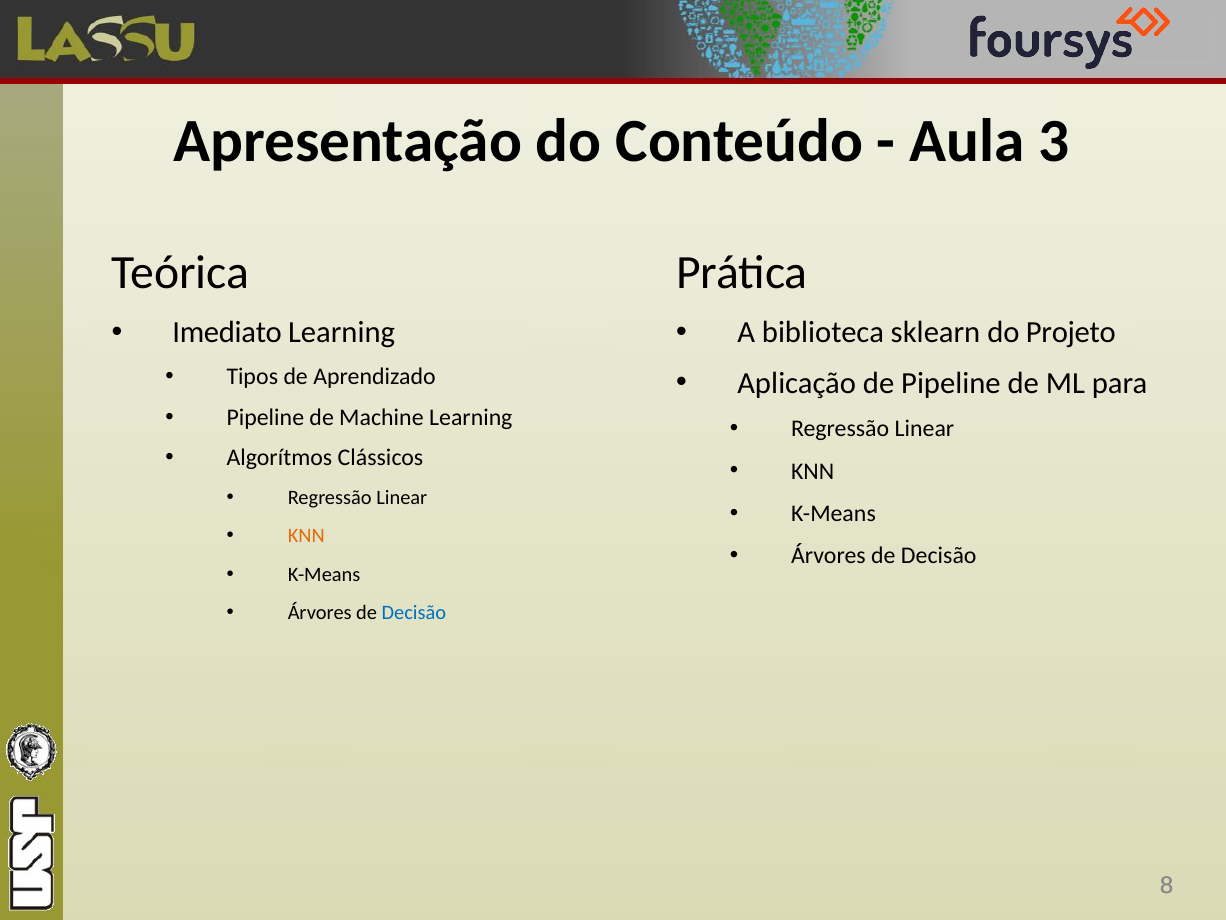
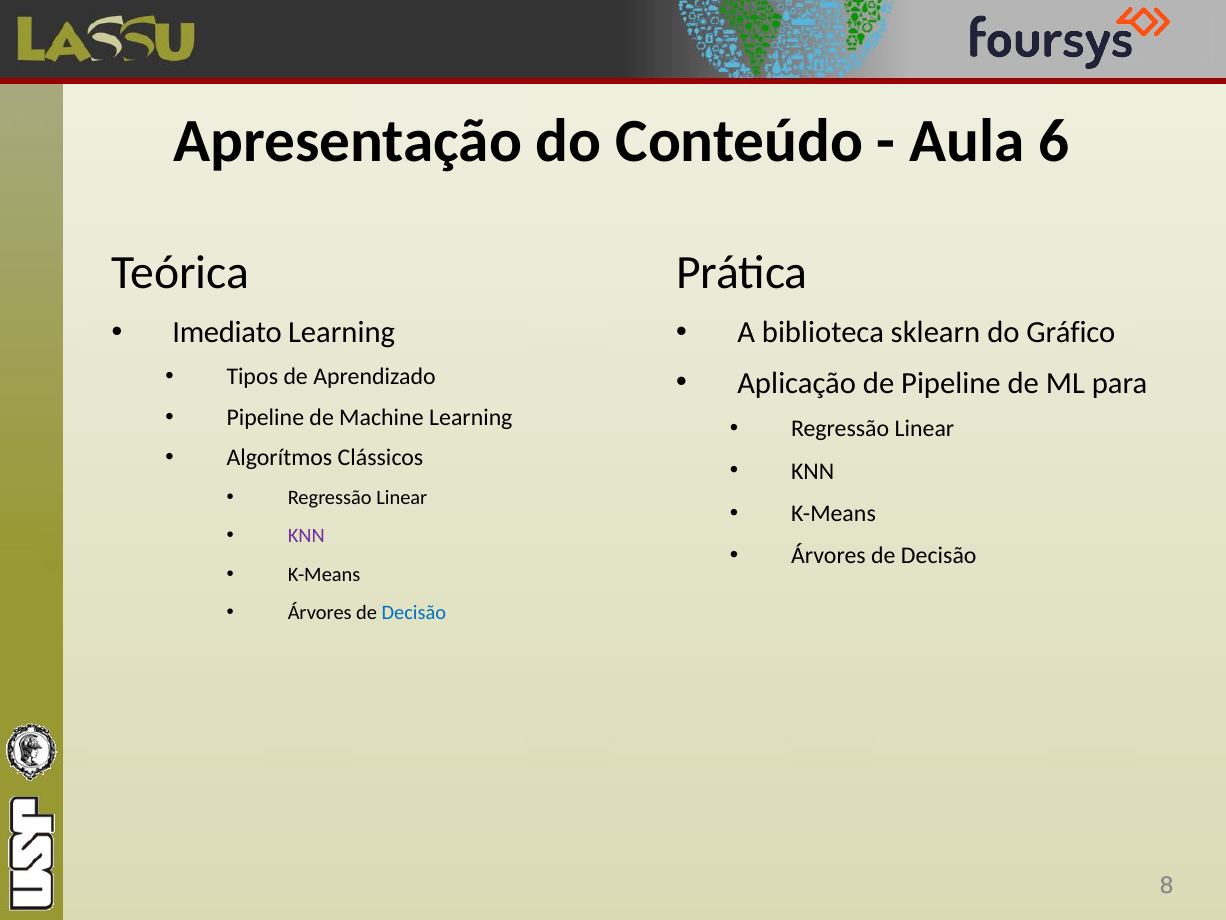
3: 3 -> 6 (1054, 141)
Projeto: Projeto -> Gráfico (1071, 332)
KNN colour: orange -> purple (306, 536)
